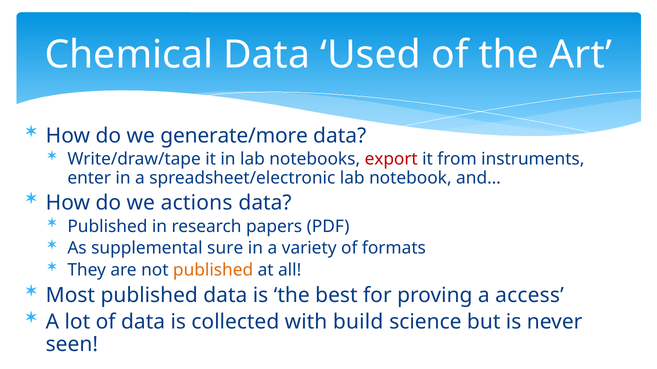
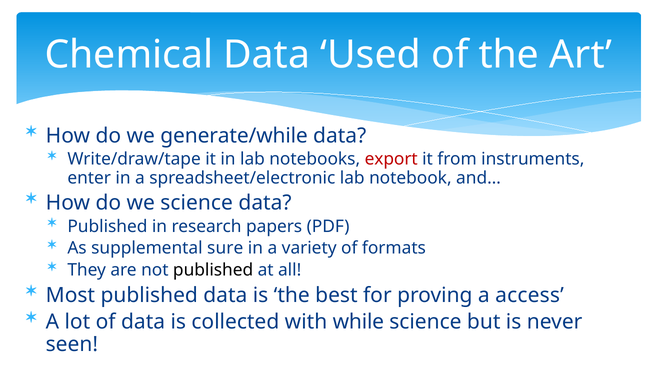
generate/more: generate/more -> generate/while (234, 136)
we actions: actions -> science (197, 203)
published colour: orange -> black (213, 271)
build: build -> while (358, 322)
